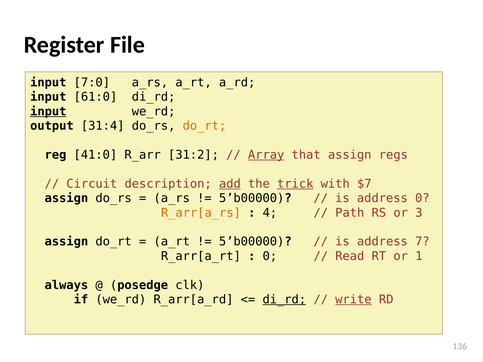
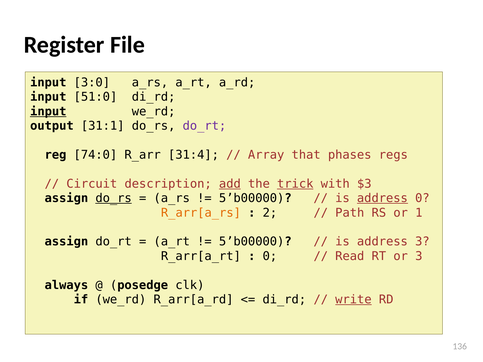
7:0: 7:0 -> 3:0 (92, 82)
61:0: 61:0 -> 51:0 (95, 97)
31:4: 31:4 -> 31:1 (103, 126)
do_rt colour: orange -> purple (204, 126)
41:0: 41:0 -> 74:0 (95, 155)
31:2: 31:2 -> 31:4 (194, 155)
Array underline: present -> none (266, 155)
that assign: assign -> phases (350, 155)
$7: $7 -> $3 (364, 184)
do_rs underline: none -> present (114, 198)
address underline: none -> present (382, 198)
4: 4 -> 2 (270, 213)
3: 3 -> 1 (419, 213)
address 7: 7 -> 3 (422, 242)
or 1: 1 -> 3 (419, 256)
di_rd underline: present -> none (284, 300)
